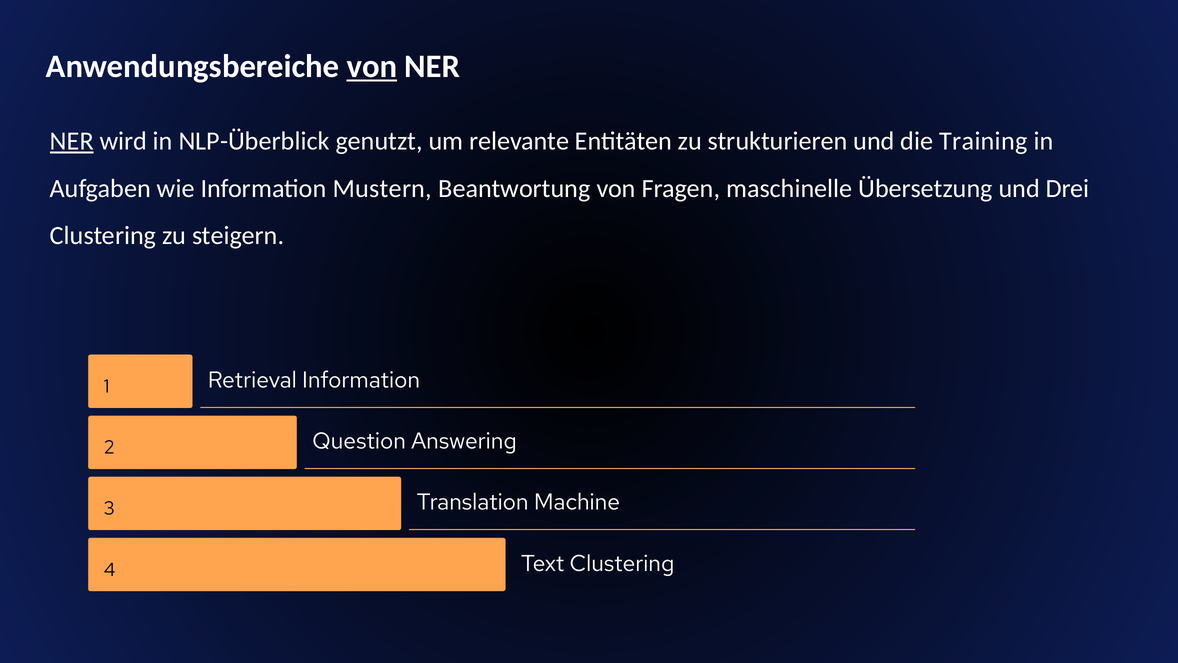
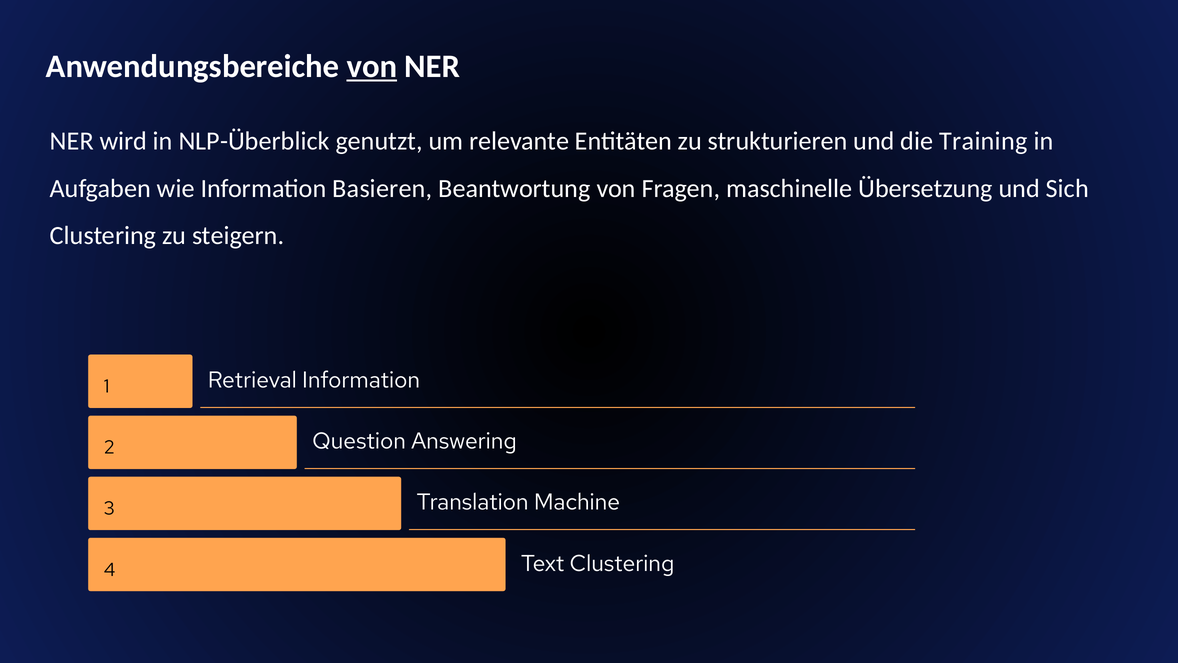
NER underline: present -> none (72, 141)
Mustern: Mustern -> Basieren (382, 188)
Drei: Drei -> Sich (1067, 188)
